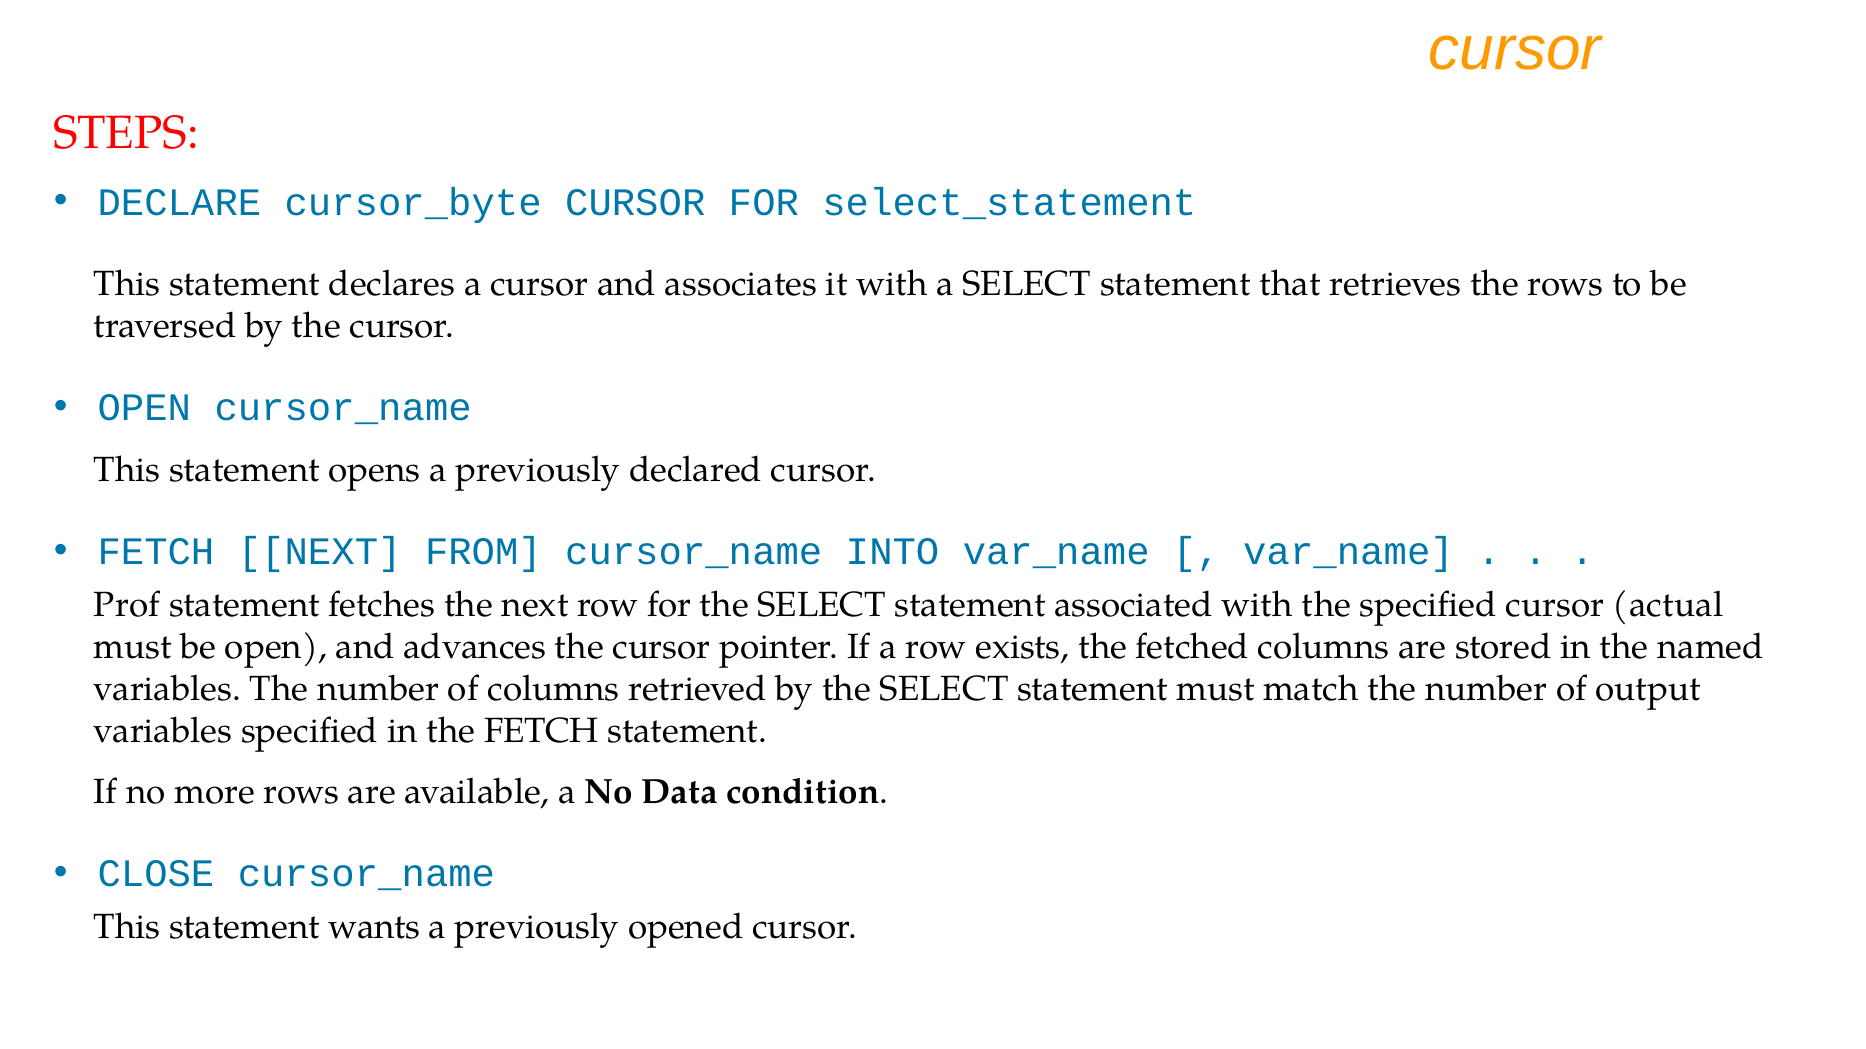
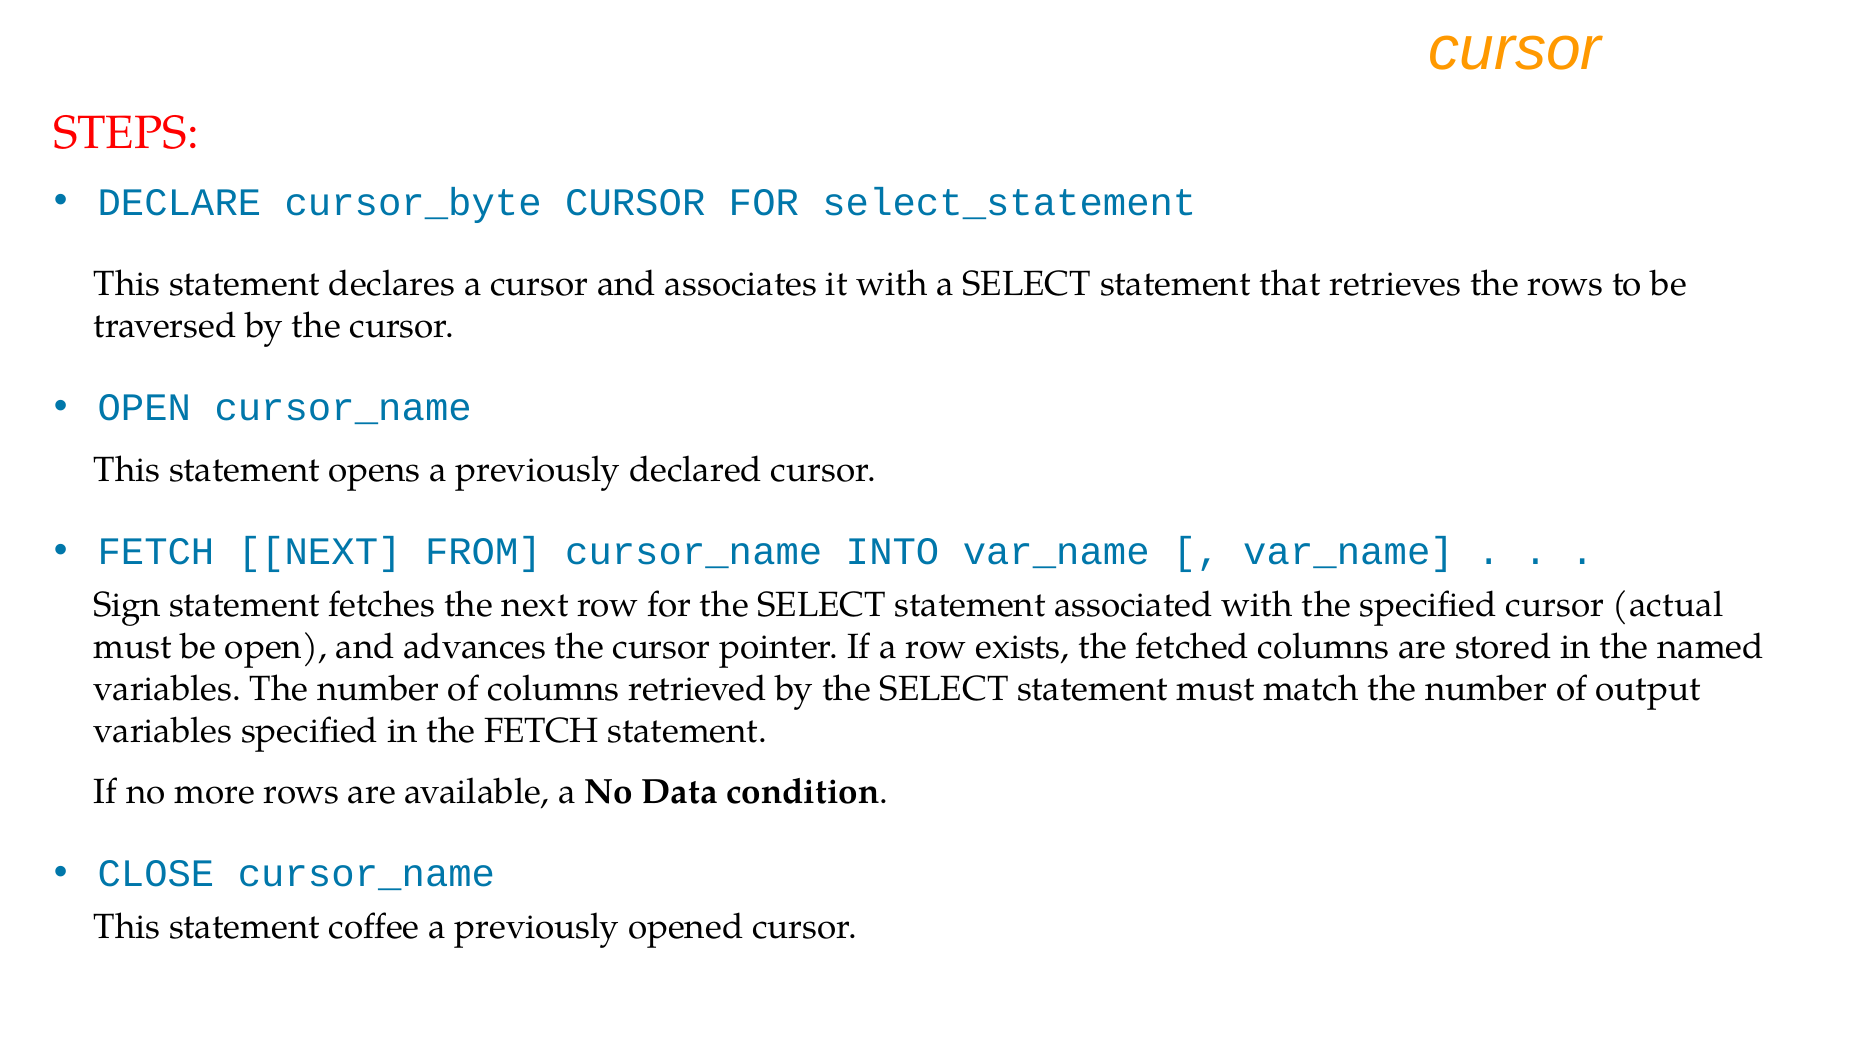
Prof: Prof -> Sign (127, 605)
wants: wants -> coffee (374, 927)
